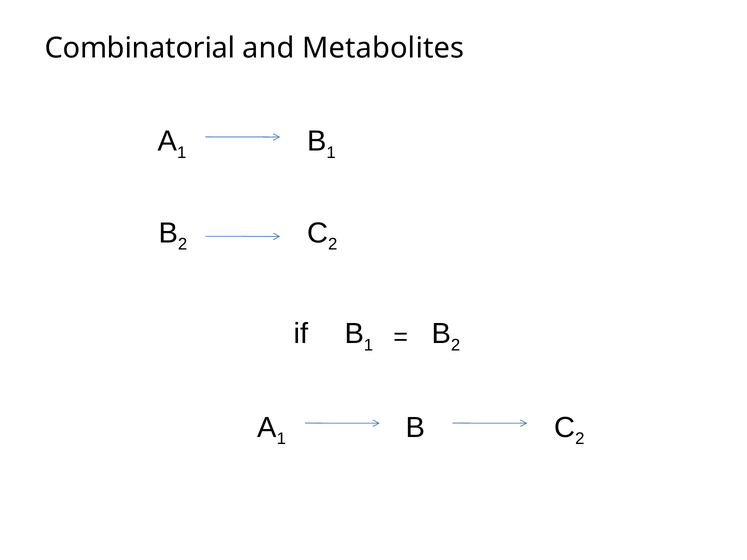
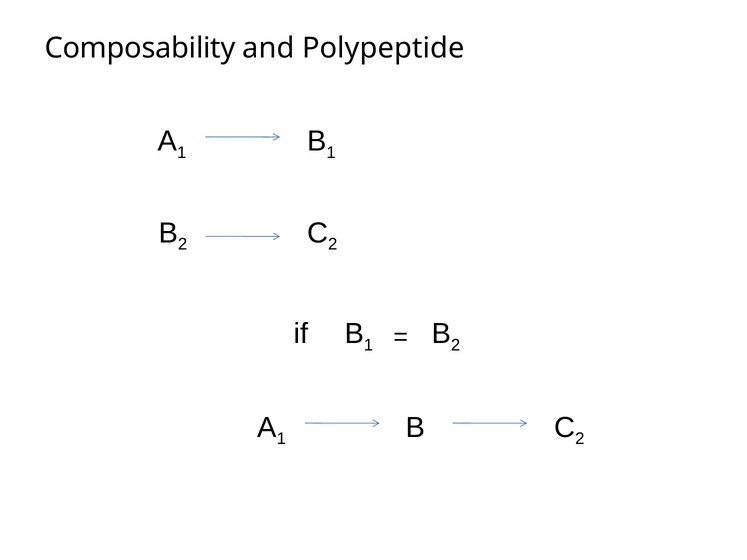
Combinatorial: Combinatorial -> Composability (140, 48)
Metabolites: Metabolites -> Polypeptide (383, 48)
